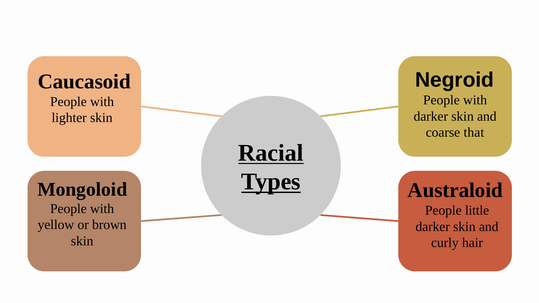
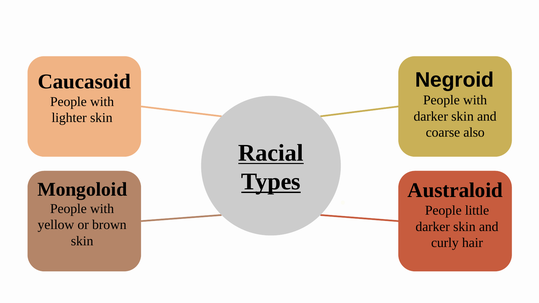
that: that -> also (474, 133)
